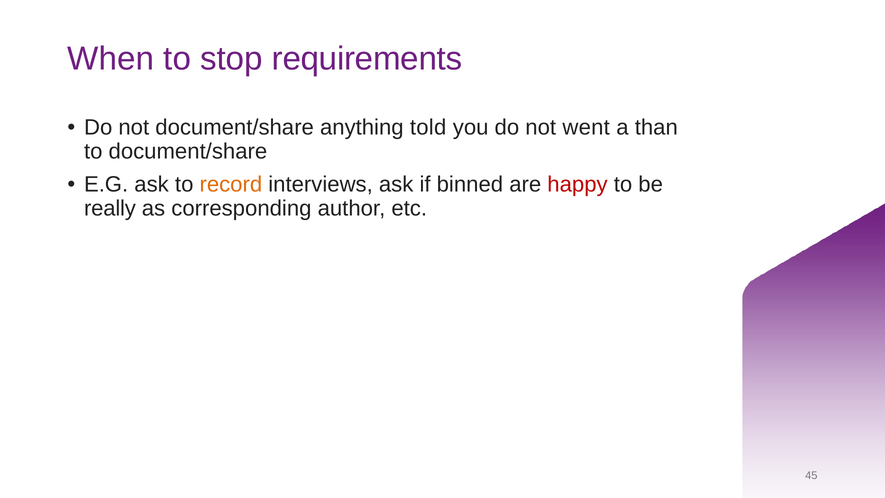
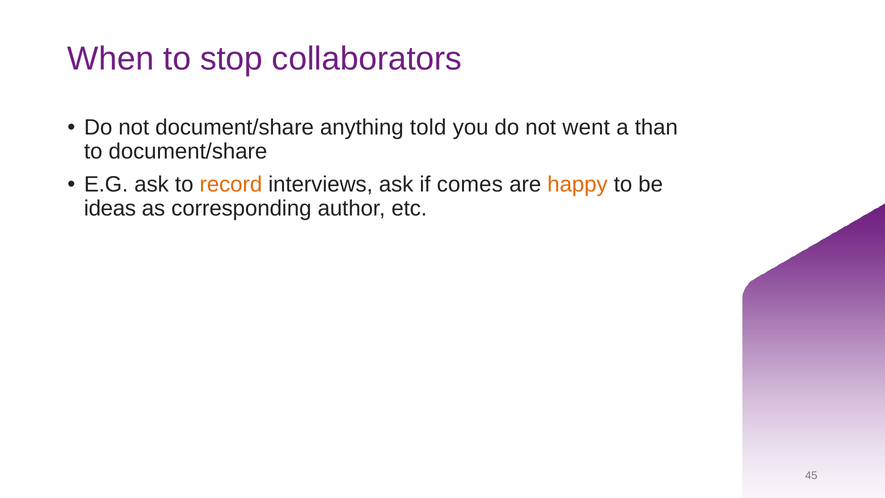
requirements: requirements -> collaborators (367, 59)
binned: binned -> comes (470, 185)
happy colour: red -> orange (578, 185)
really: really -> ideas (110, 208)
